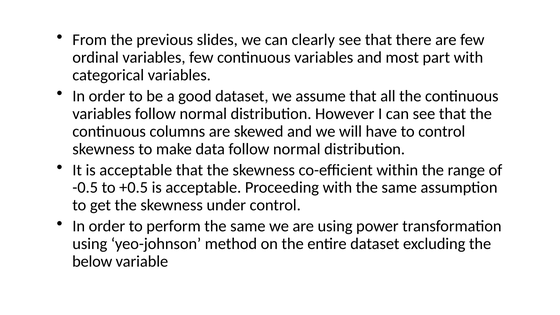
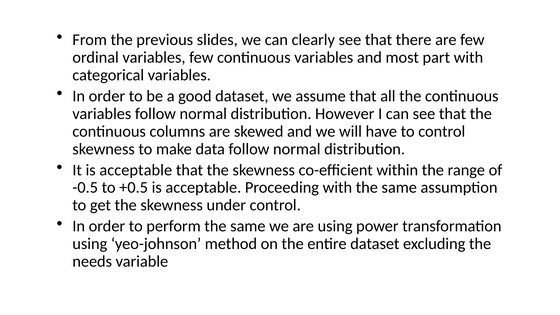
below: below -> needs (92, 262)
